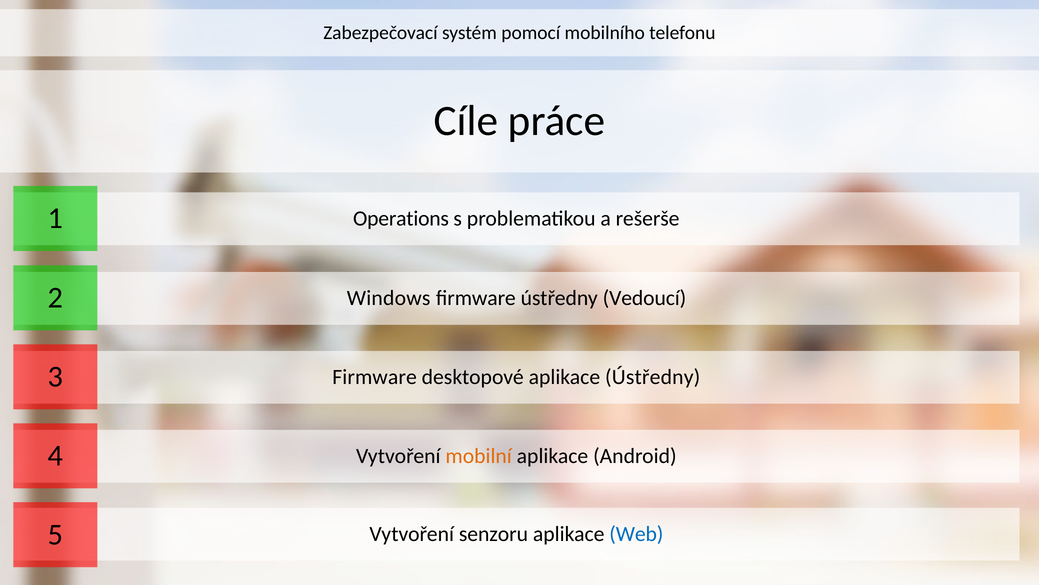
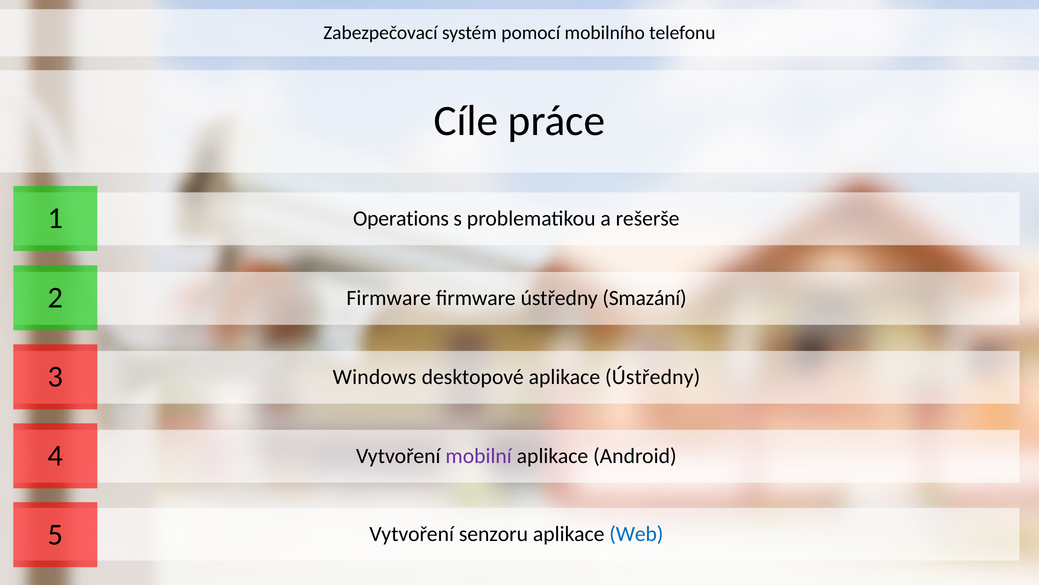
Windows: Windows -> Firmware (389, 298)
Vedoucí: Vedoucí -> Smazání (645, 298)
Firmware: Firmware -> Windows (374, 377)
mobilní colour: orange -> purple (479, 456)
